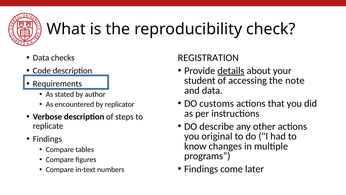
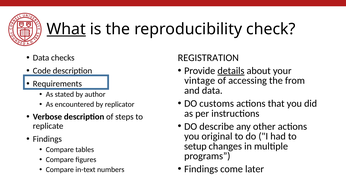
What underline: none -> present (66, 29)
student: student -> vintage (200, 81)
note: note -> from (295, 81)
know: know -> setup (195, 146)
